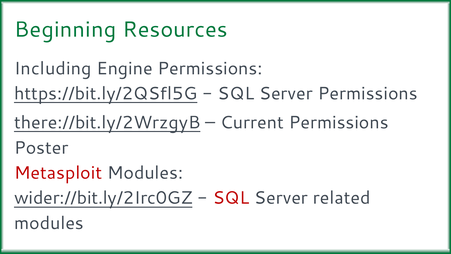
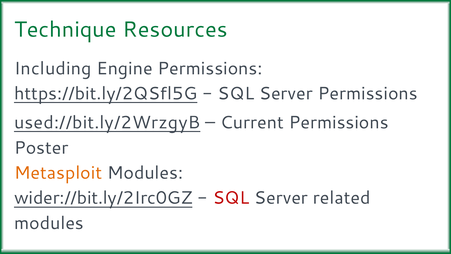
Beginning: Beginning -> Technique (65, 30)
there://bit.ly/2WrzgyB: there://bit.ly/2WrzgyB -> used://bit.ly/2WrzgyB (107, 122)
Metasploit colour: red -> orange (58, 173)
